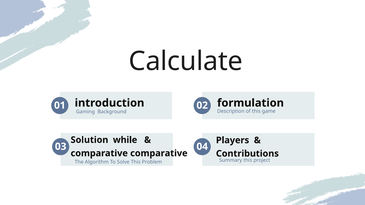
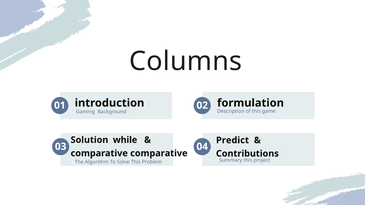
Calculate: Calculate -> Columns (186, 61)
Players: Players -> Predict (233, 140)
